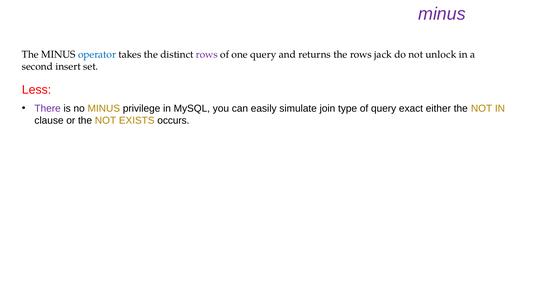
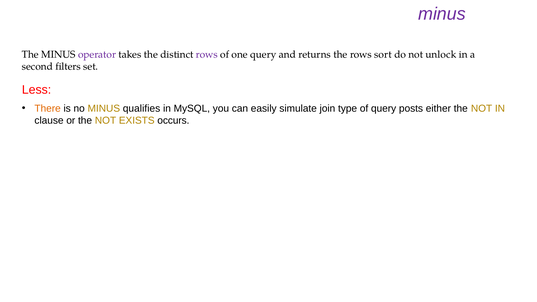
operator colour: blue -> purple (97, 54)
jack: jack -> sort (383, 54)
insert: insert -> filters (68, 66)
There colour: purple -> orange (48, 108)
privilege: privilege -> qualifies (142, 108)
exact: exact -> posts (411, 108)
